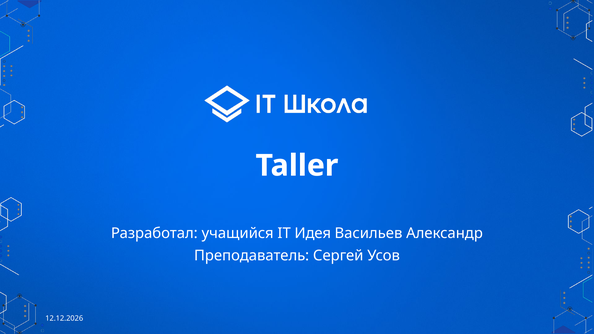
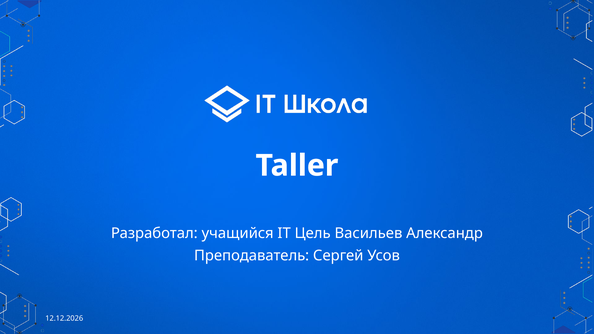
Идея: Идея -> Цель (313, 233)
